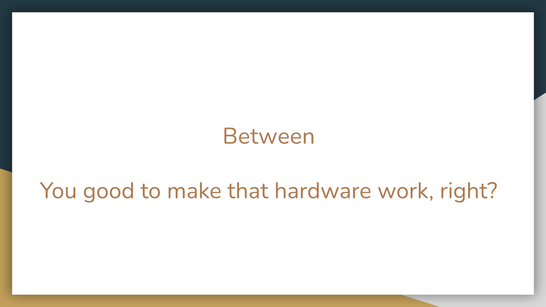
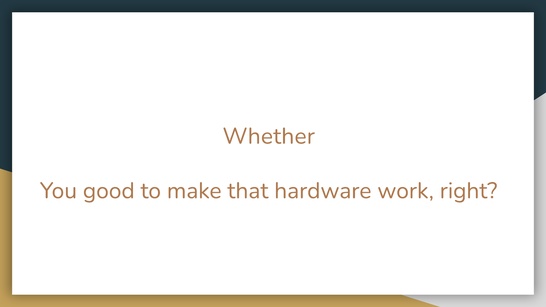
Between: Between -> Whether (269, 136)
